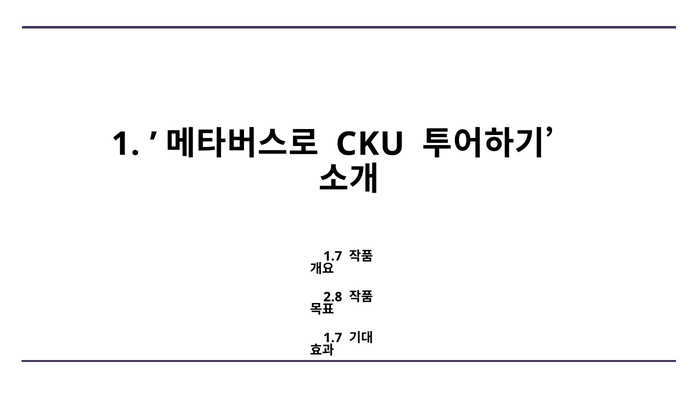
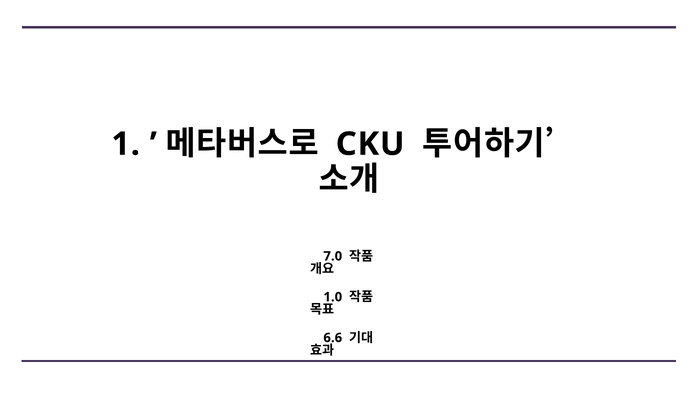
1.7: 1.7 -> 7.0 (333, 256)
2.8: 2.8 -> 1.0 (333, 297)
1.7: 1.7 -> 6.6 (333, 337)
